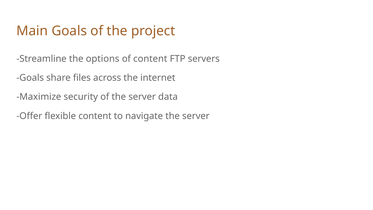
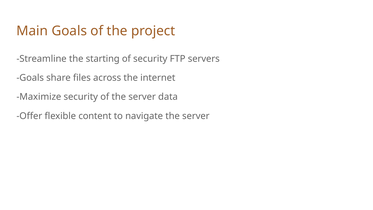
options: options -> starting (103, 59)
of content: content -> security (150, 59)
